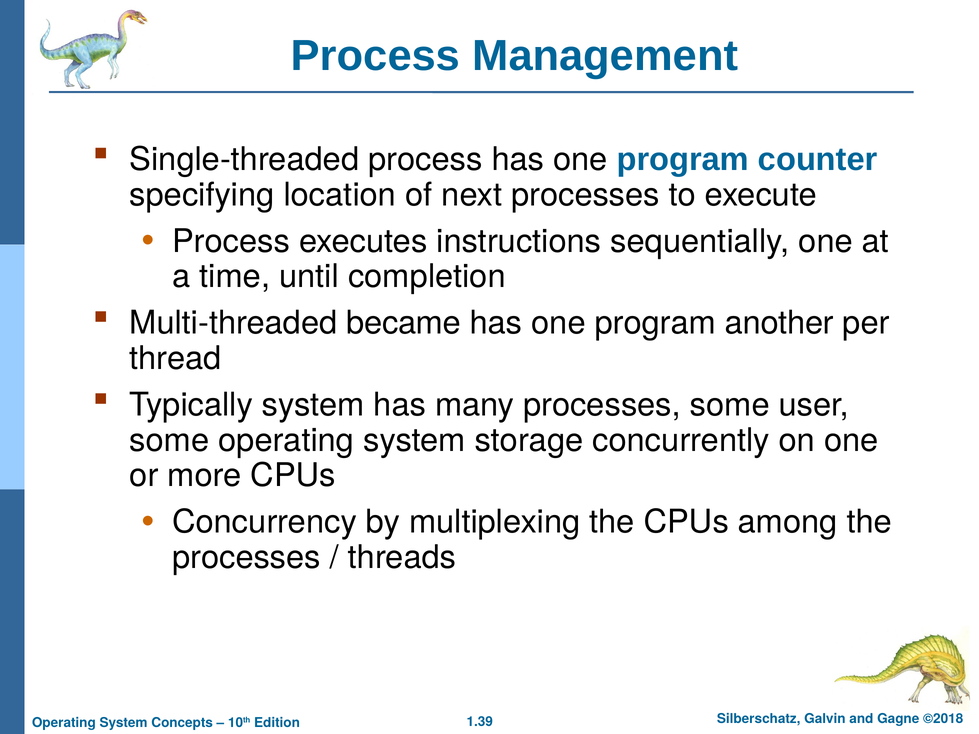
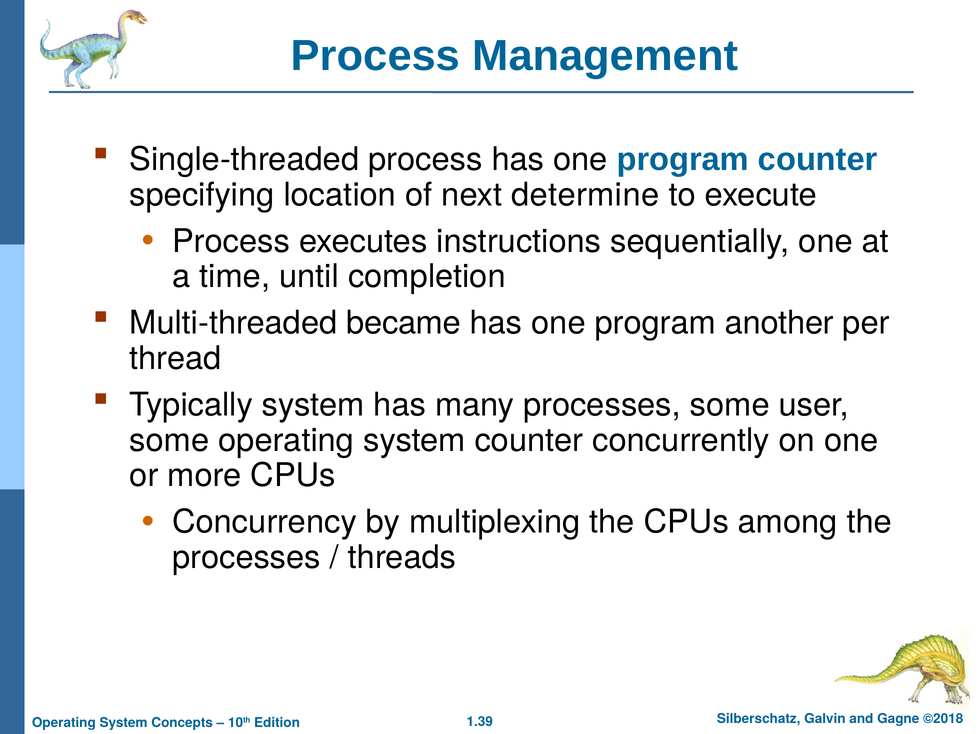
next processes: processes -> determine (585, 195)
system storage: storage -> counter (529, 440)
